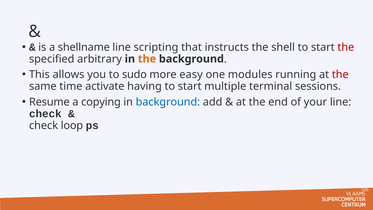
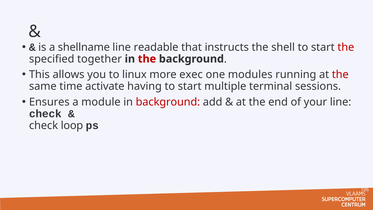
scripting: scripting -> readable (156, 47)
arbitrary: arbitrary -> together (100, 59)
the colour: orange -> red (147, 59)
sudo: sudo -> linux (134, 75)
easy: easy -> exec (191, 75)
Resume: Resume -> Ensures (49, 102)
copying: copying -> module (101, 102)
background colour: blue -> red (168, 102)
